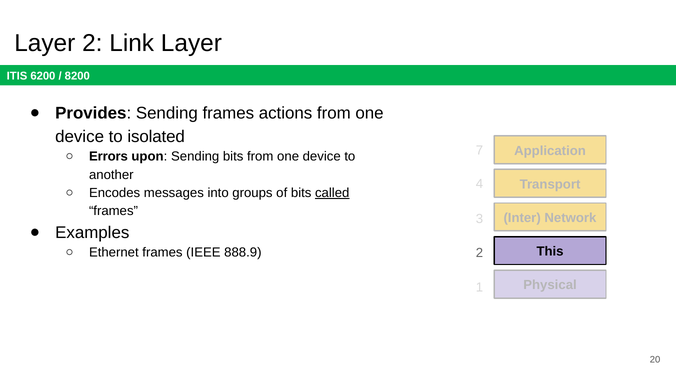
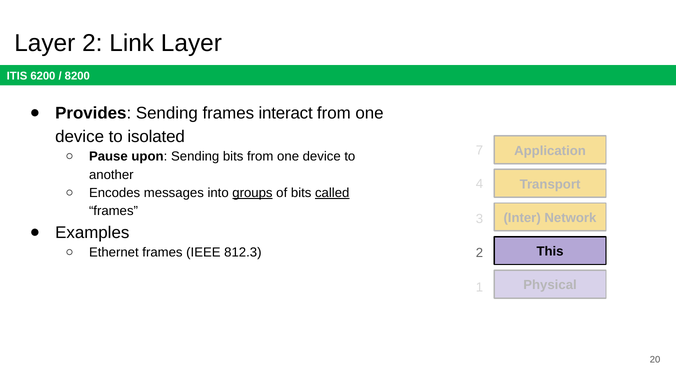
actions: actions -> interact (286, 113)
Errors: Errors -> Pause (108, 157)
groups underline: none -> present (252, 193)
888.9: 888.9 -> 812.3 (243, 253)
